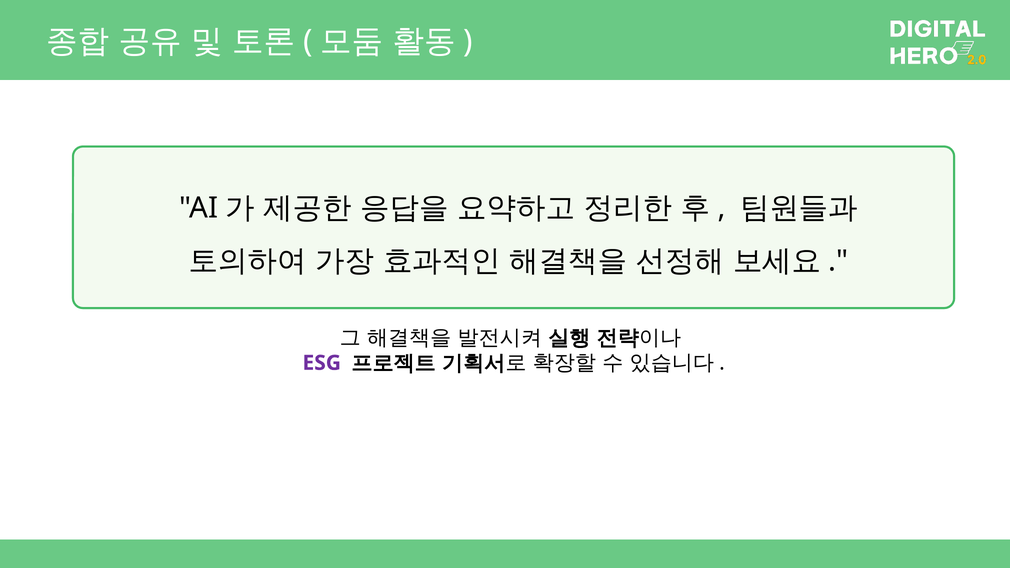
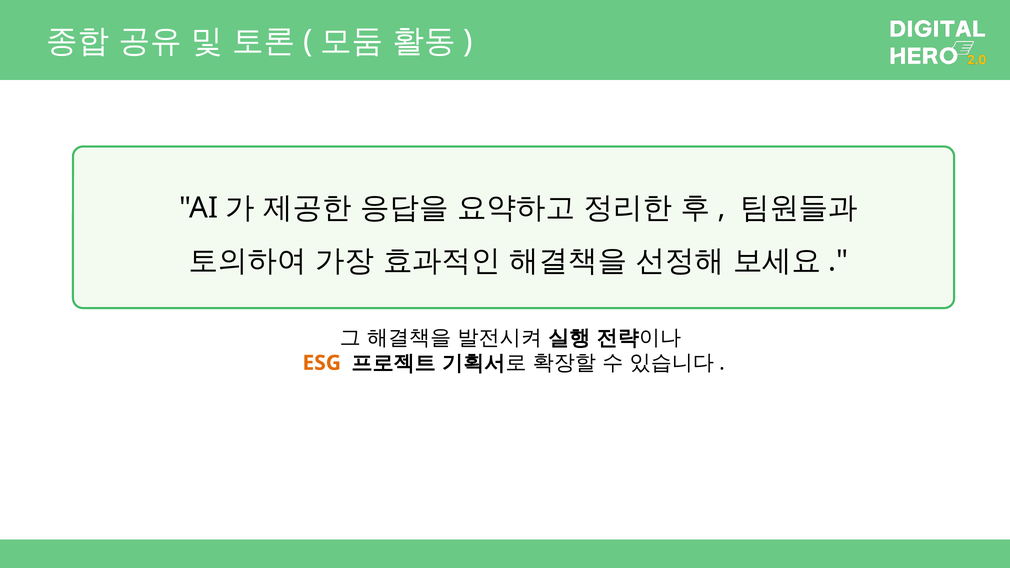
ESG colour: purple -> orange (322, 363)
